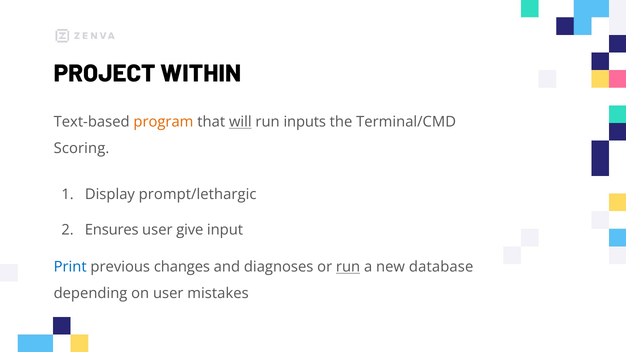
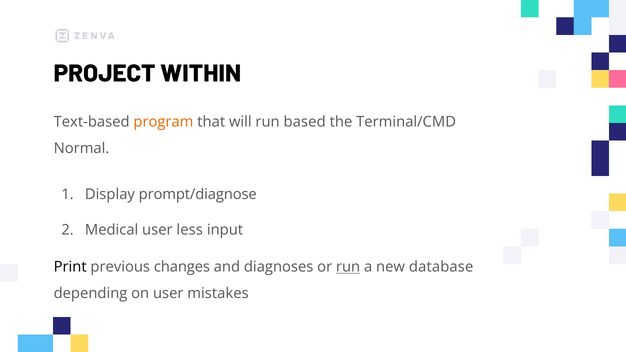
will underline: present -> none (240, 122)
inputs: inputs -> based (305, 122)
Scoring: Scoring -> Normal (82, 149)
prompt/lethargic: prompt/lethargic -> prompt/diagnose (198, 194)
Ensures: Ensures -> Medical (112, 230)
give: give -> less (190, 230)
Print colour: blue -> black (70, 267)
